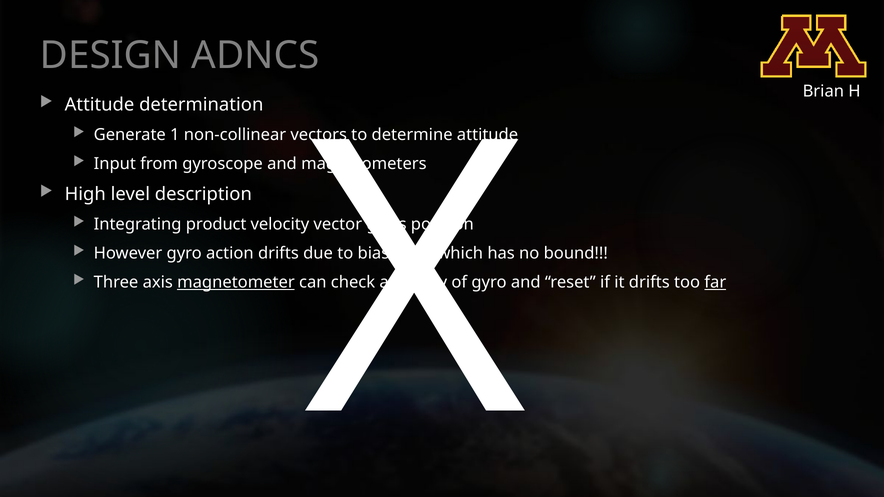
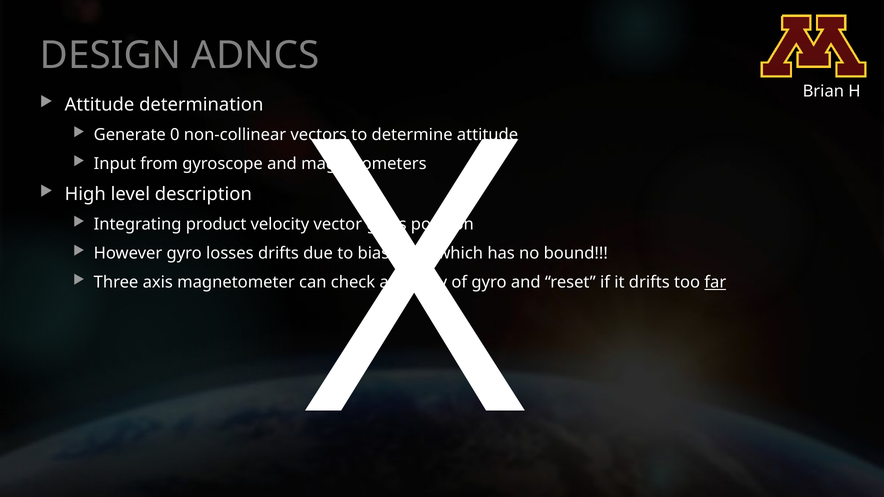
1: 1 -> 0 (175, 135)
action: action -> losses (230, 253)
magnetometer underline: present -> none (236, 282)
